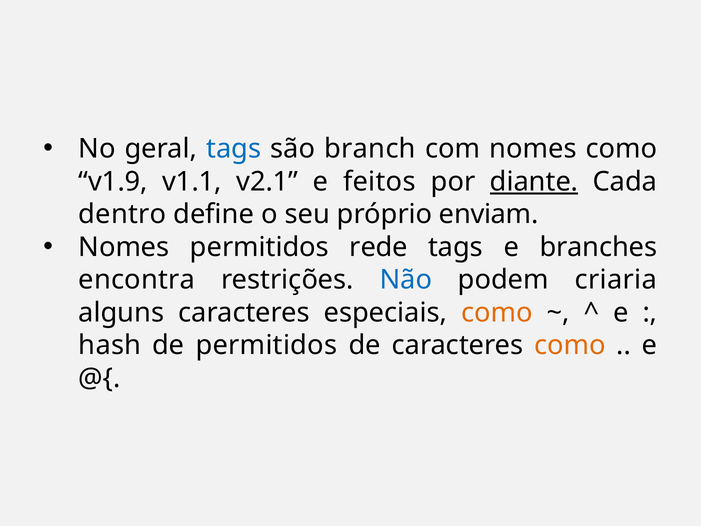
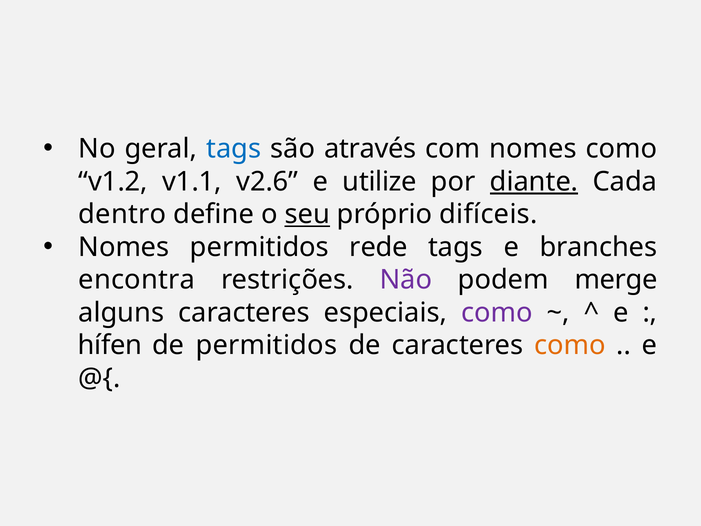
branch: branch -> através (370, 149)
v1.9: v1.9 -> v1.2 (113, 182)
v2.1: v2.1 -> v2.6 (267, 182)
feitos: feitos -> utilize (380, 182)
seu underline: none -> present (307, 214)
enviam: enviam -> difíceis (488, 214)
Não colour: blue -> purple (406, 280)
criaria: criaria -> merge (616, 280)
como colour: orange -> purple (497, 313)
hash: hash -> hífen (110, 345)
